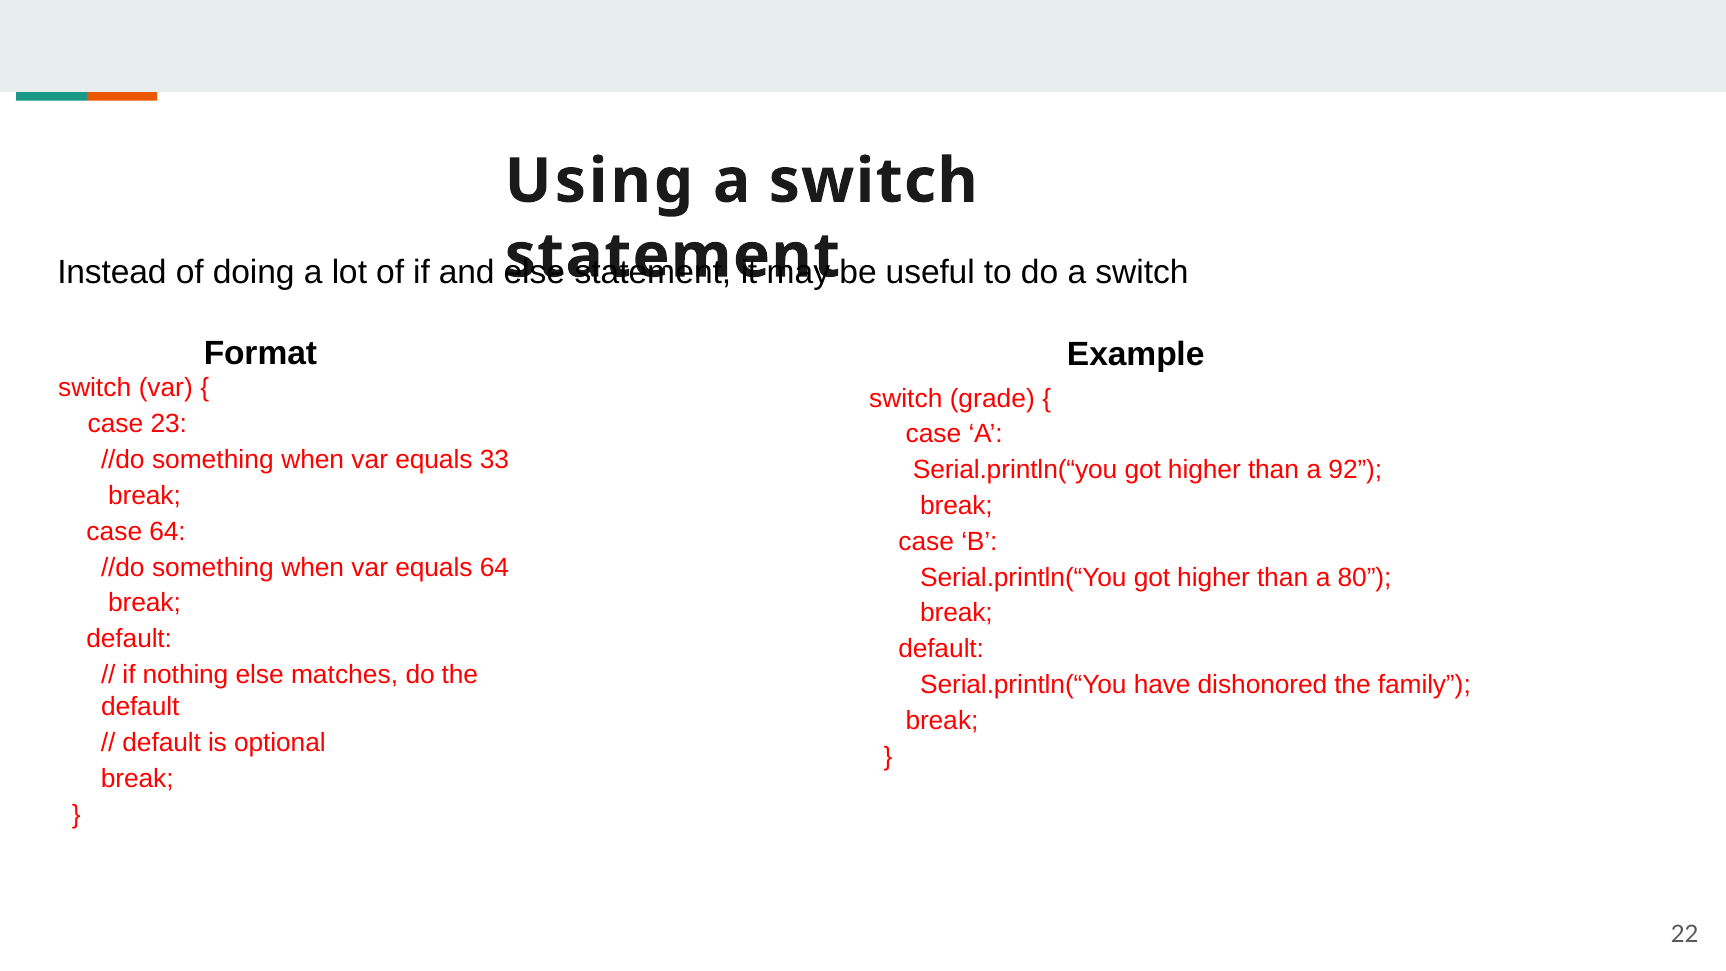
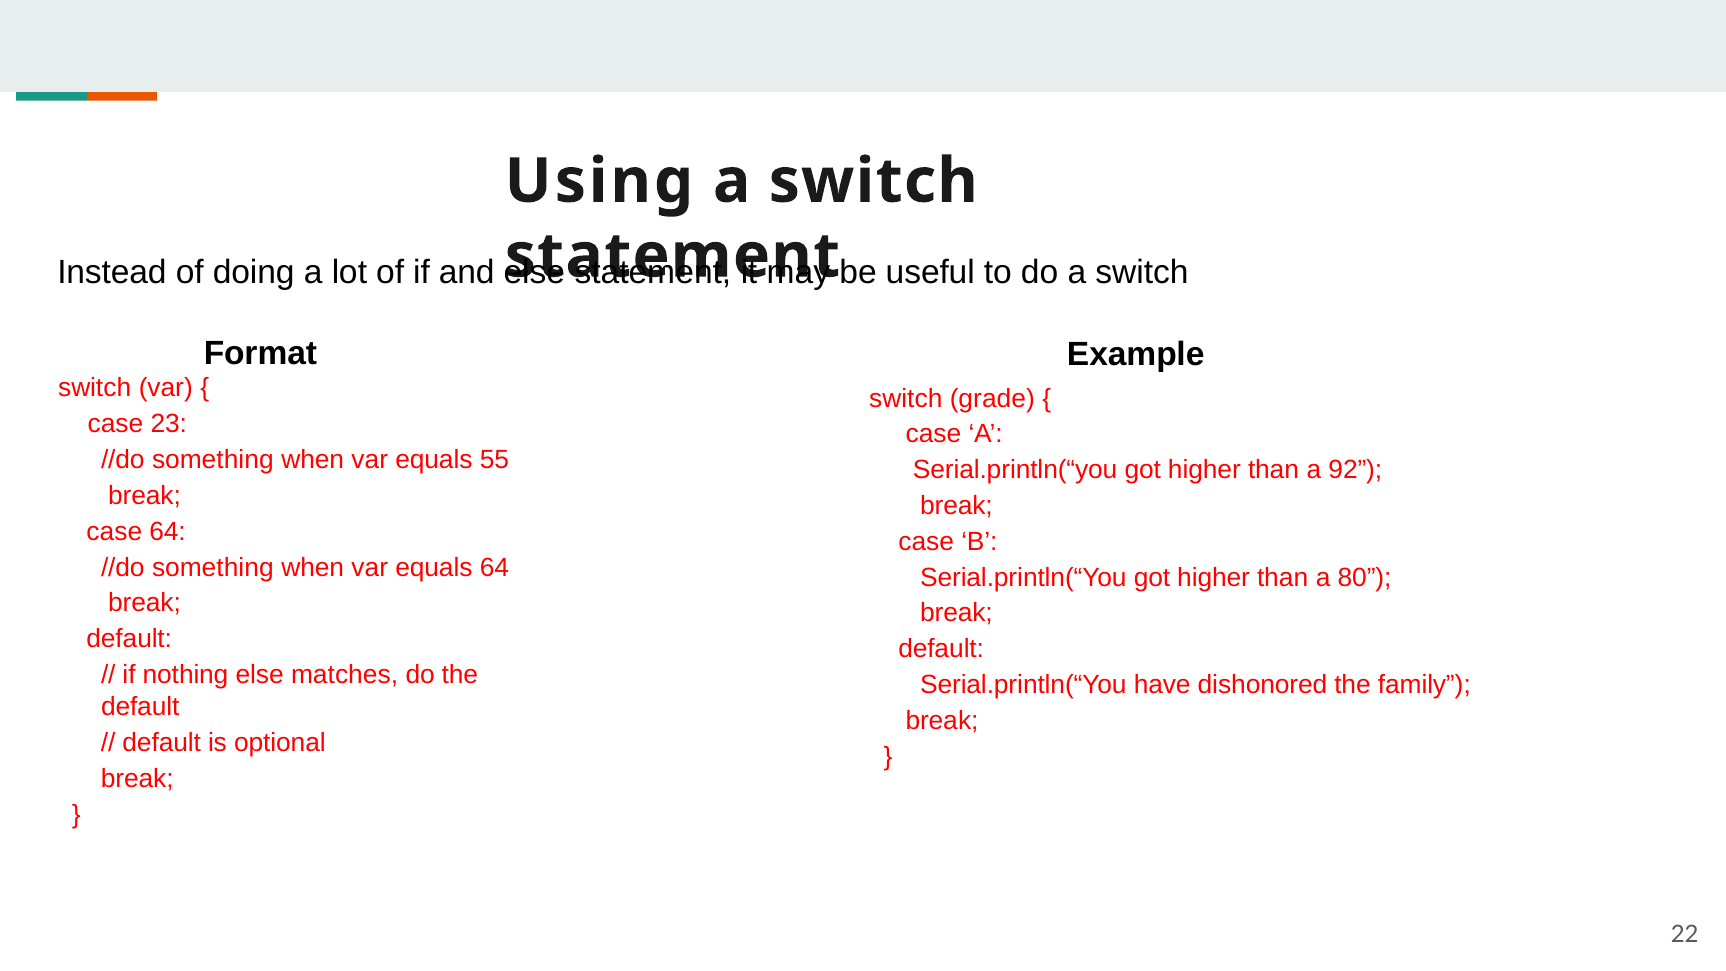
33: 33 -> 55 (495, 460)
